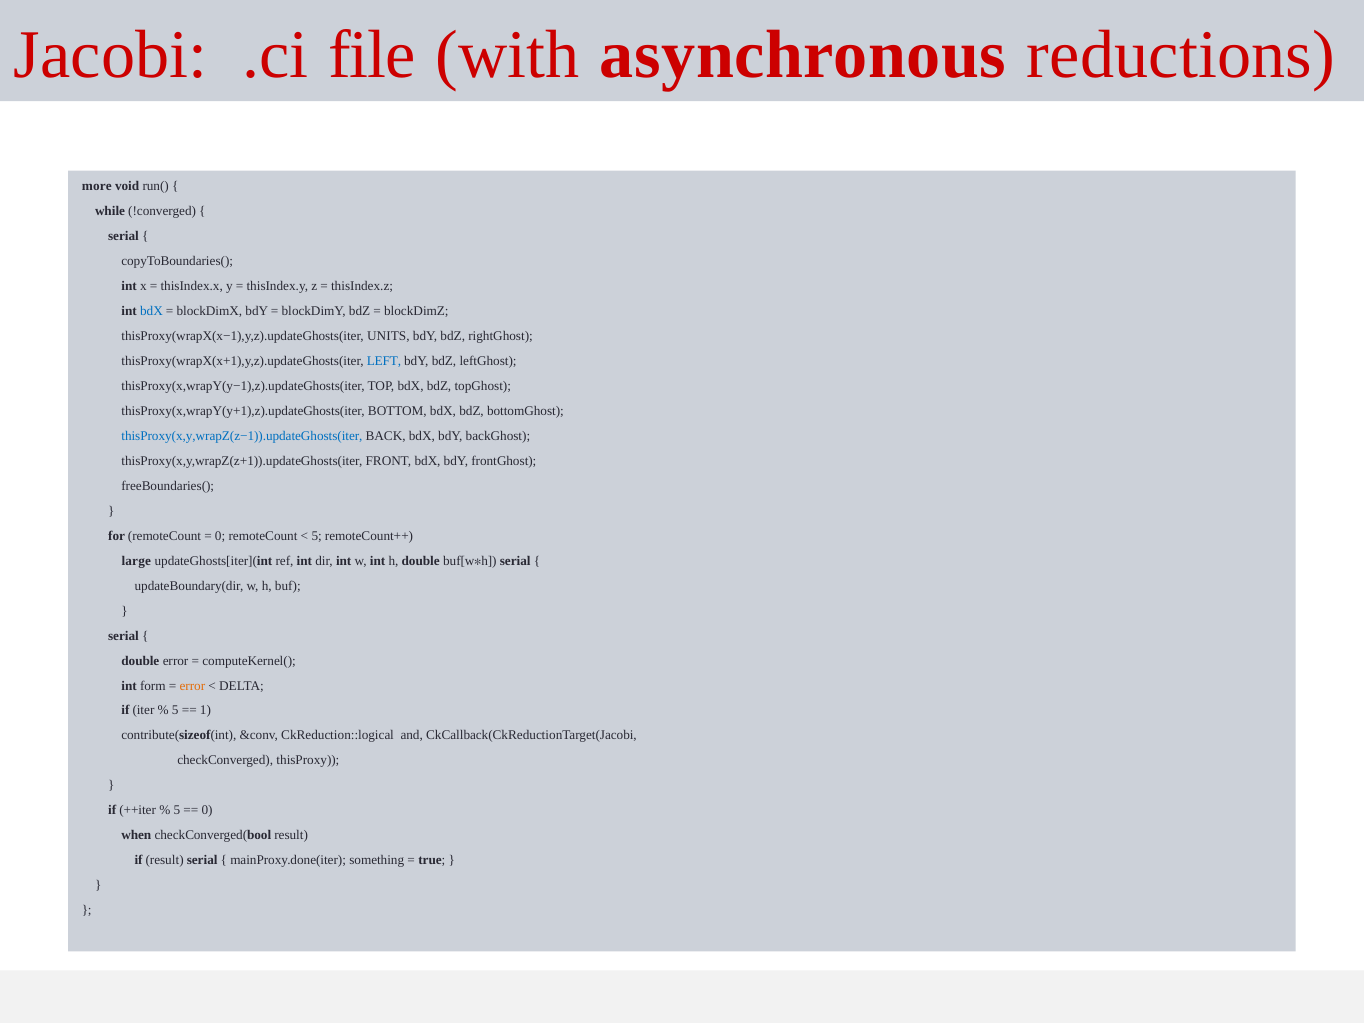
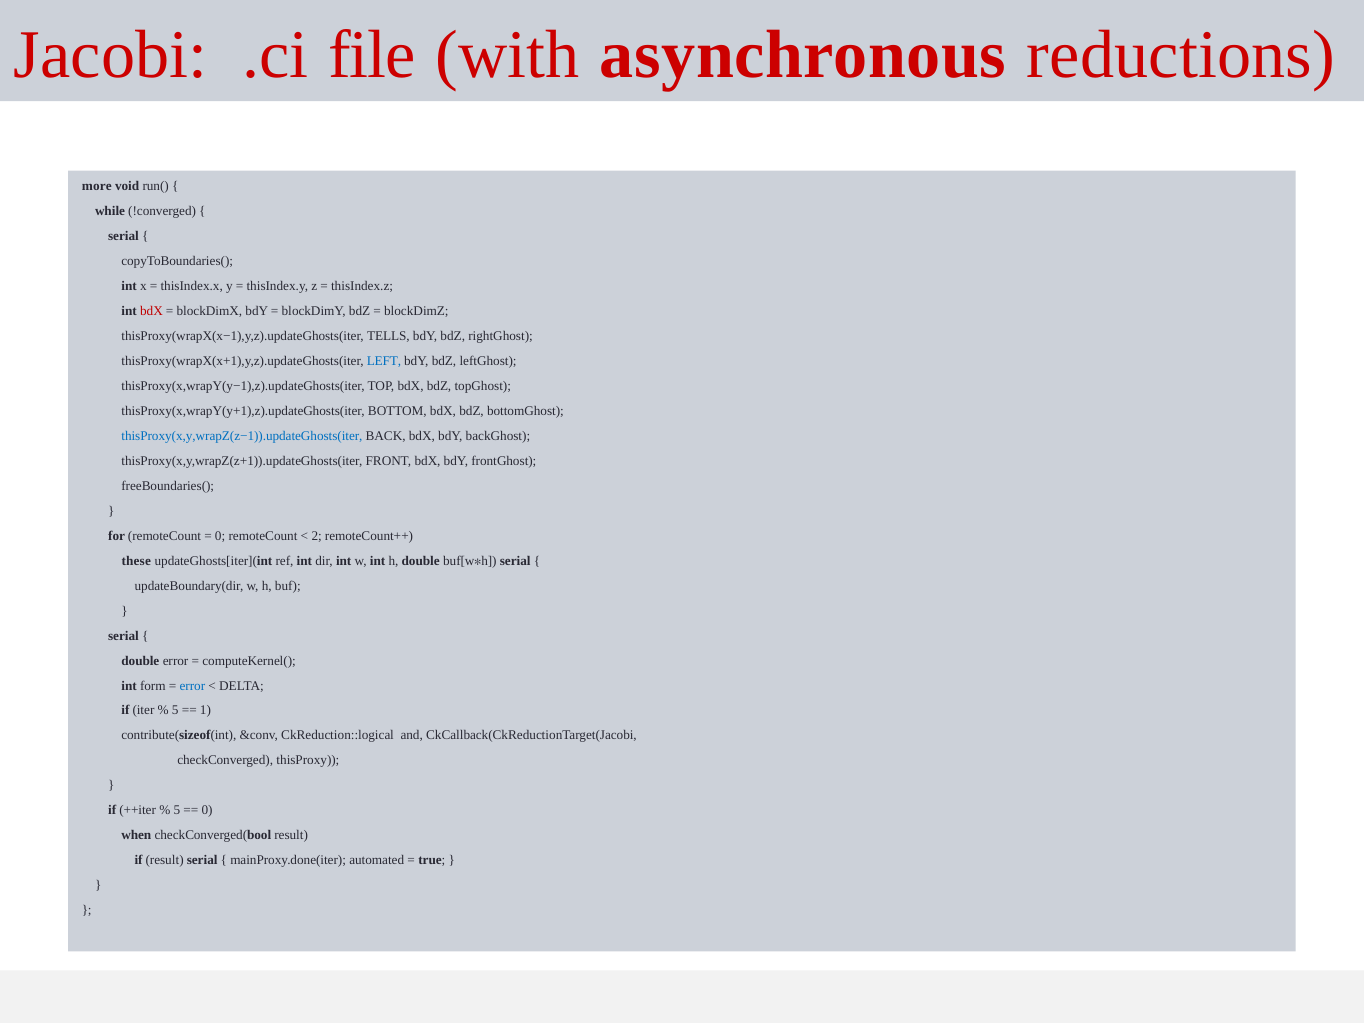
bdX colour: blue -> red (151, 311)
UNITS: UNITS -> TELLS (388, 336)
5: 5 -> 2 (317, 536)
large: large -> these (136, 561)
error colour: orange -> blue (192, 686)
something: something -> automated (377, 860)
